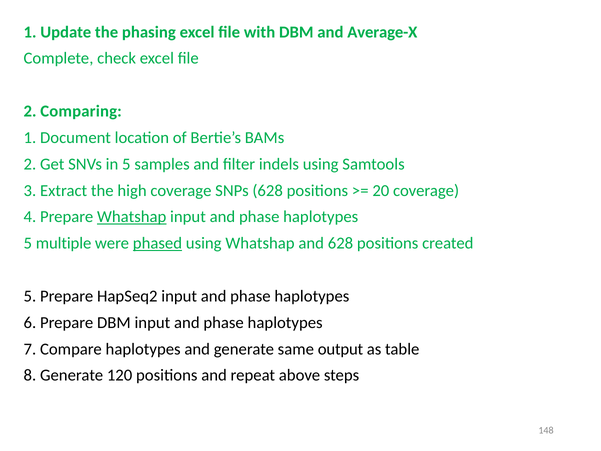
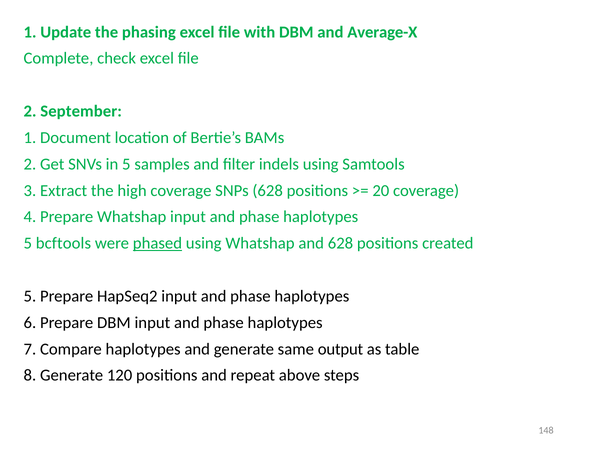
Comparing: Comparing -> September (81, 111)
Whatshap underline: present -> none (132, 217)
multiple: multiple -> bcftools (63, 243)
